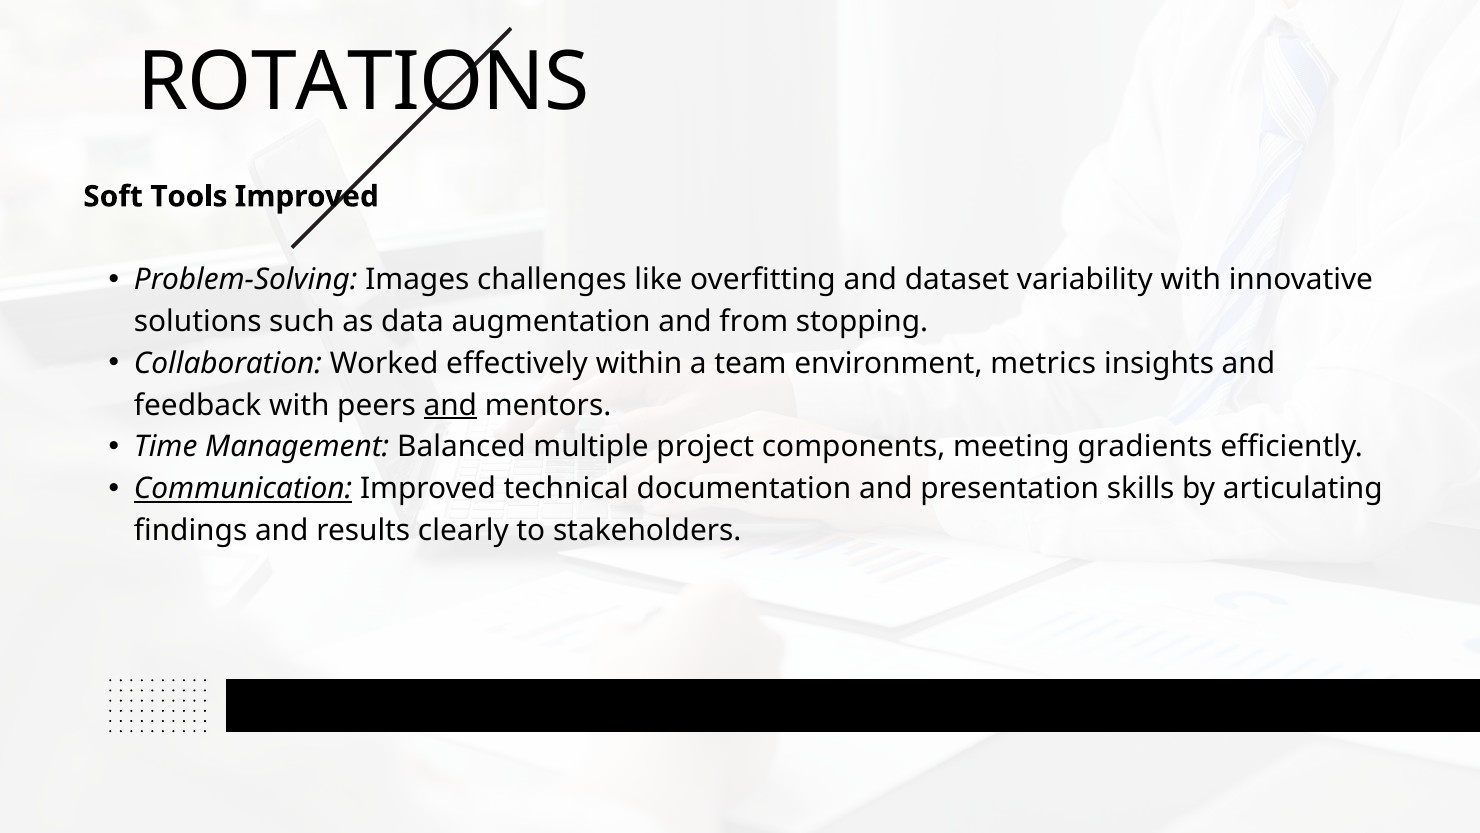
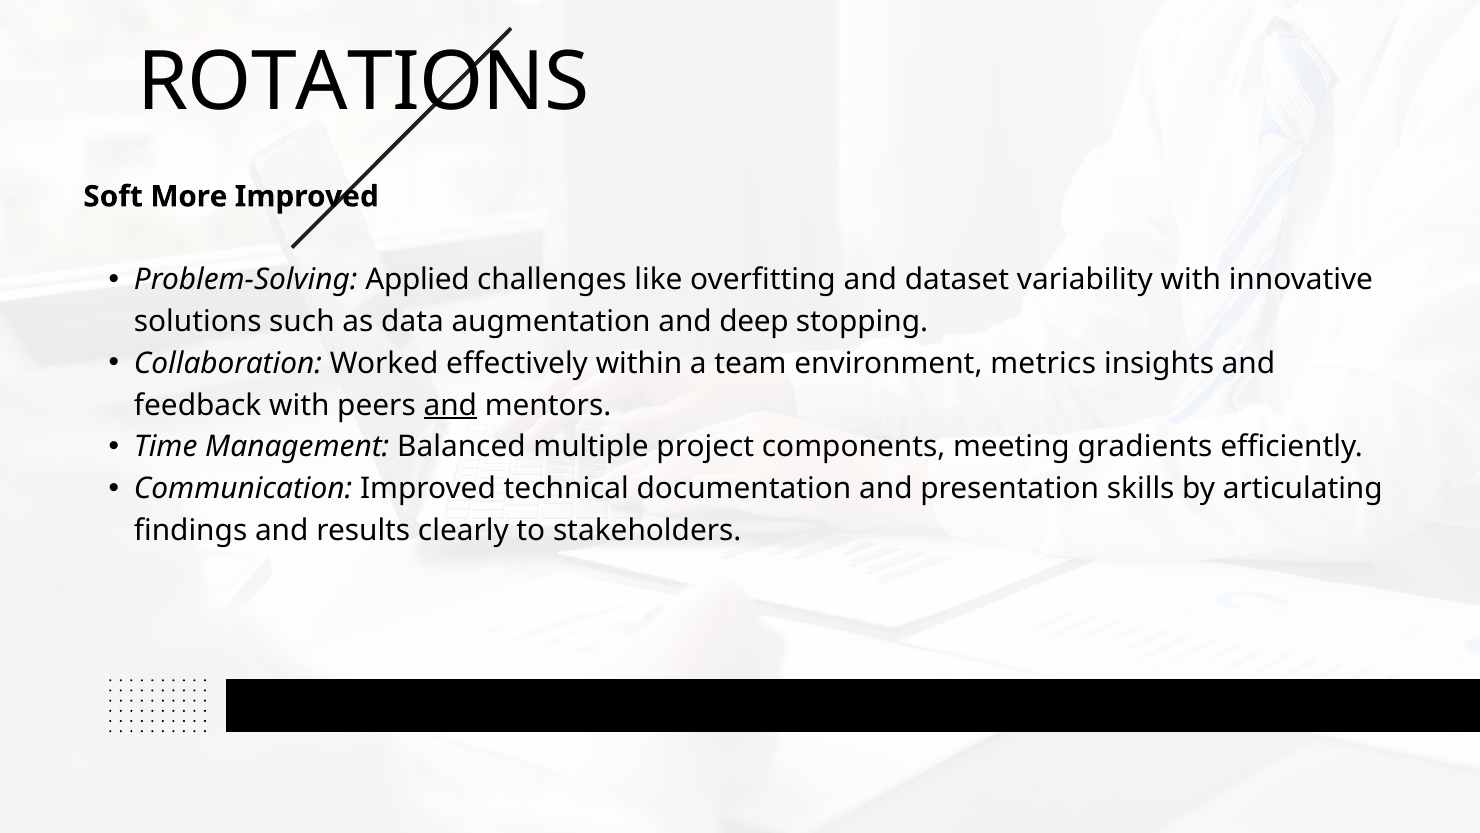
Tools: Tools -> More (189, 196)
Images: Images -> Applied (417, 280)
from: from -> deep (754, 322)
Communication underline: present -> none (243, 489)
